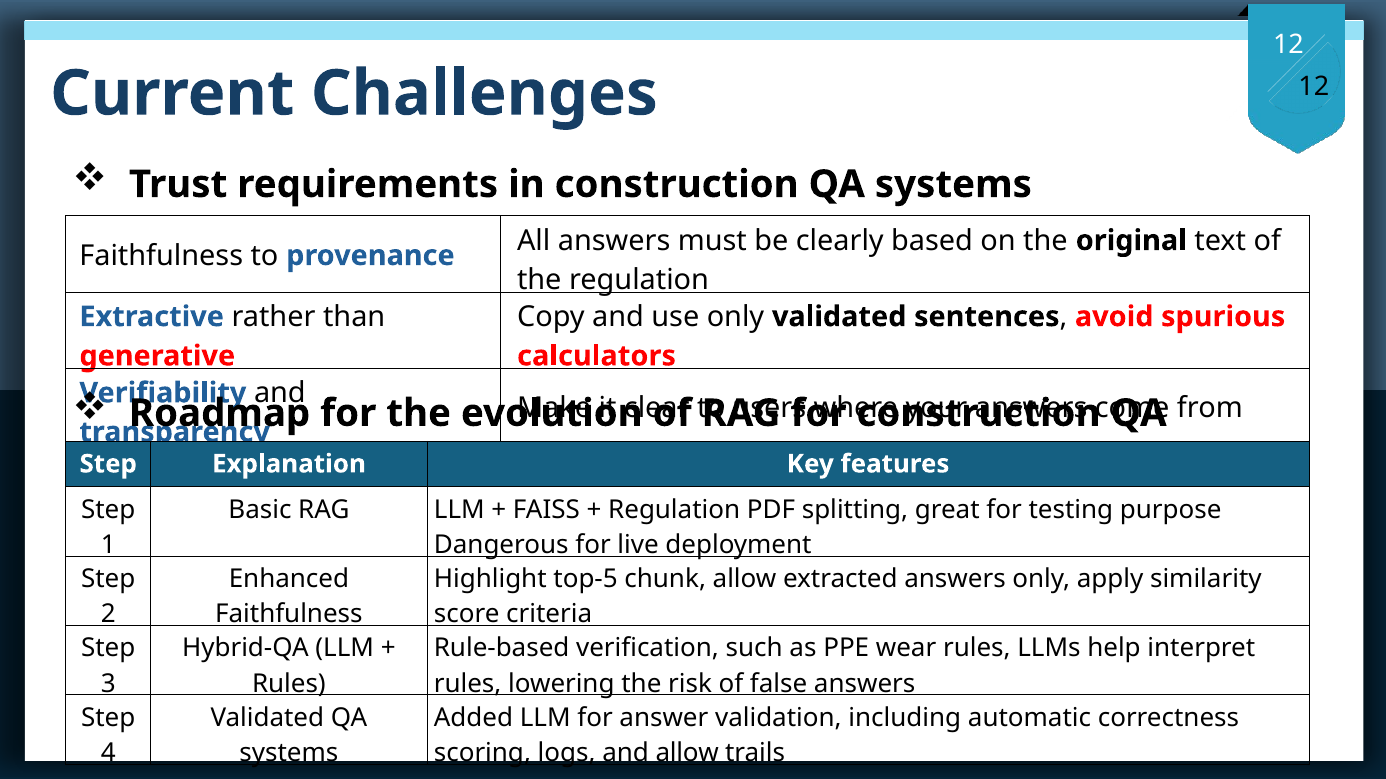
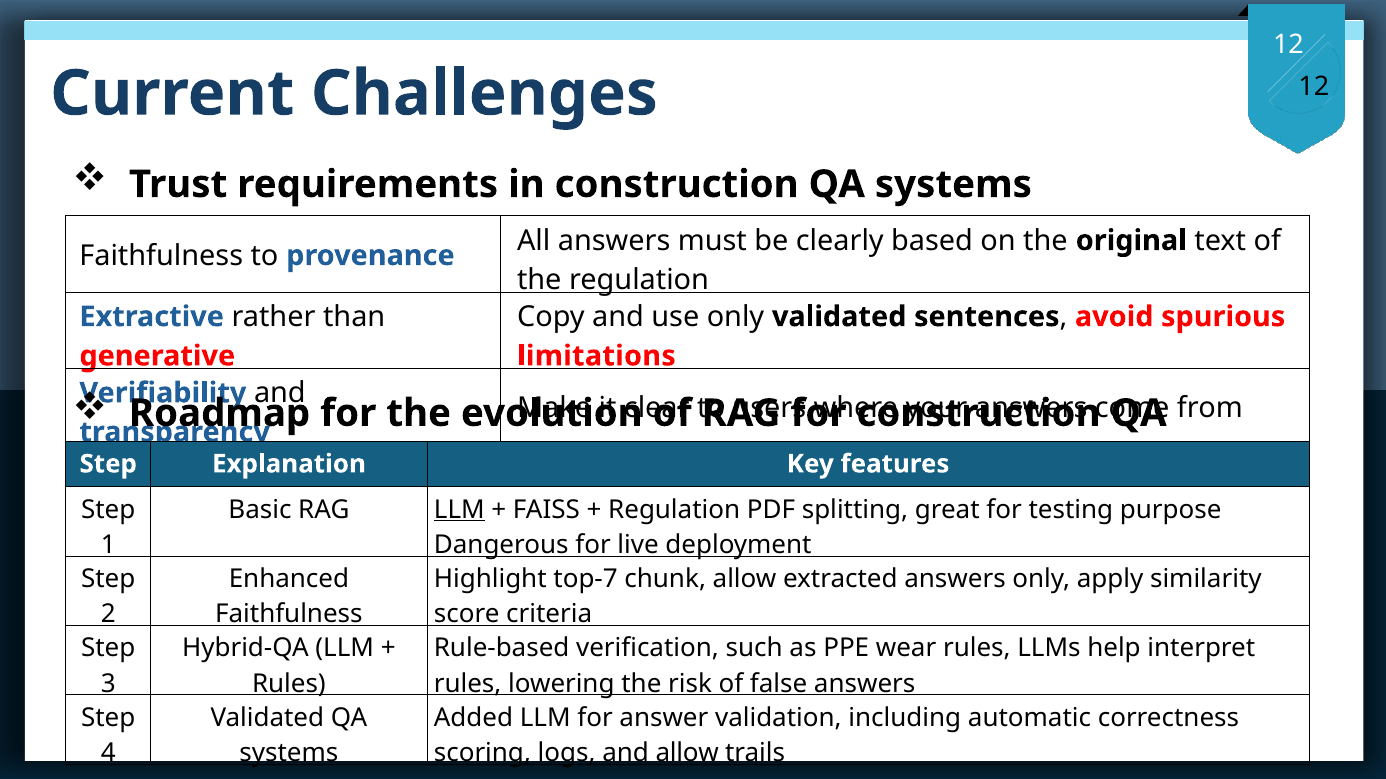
calculators: calculators -> limitations (596, 356)
LLM underline: none -> present (459, 510)
top-5: top-5 -> top-7 (586, 579)
